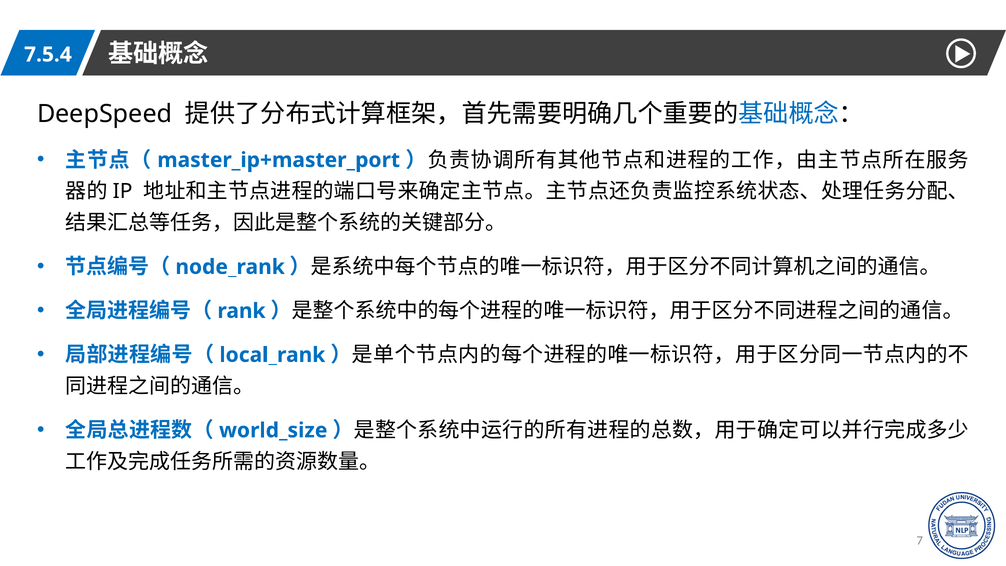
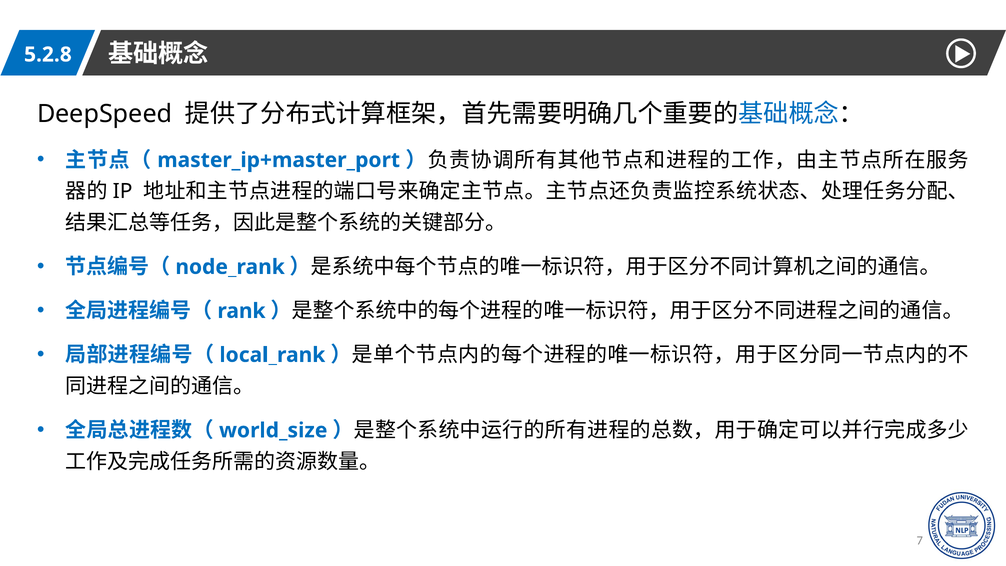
7.5.4: 7.5.4 -> 5.2.8 (48, 55)
